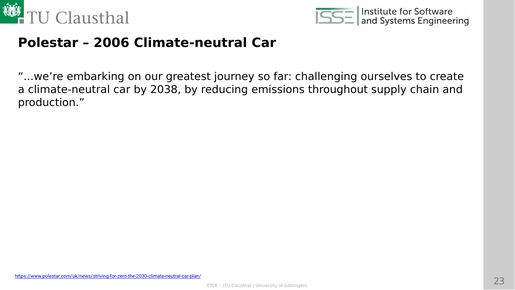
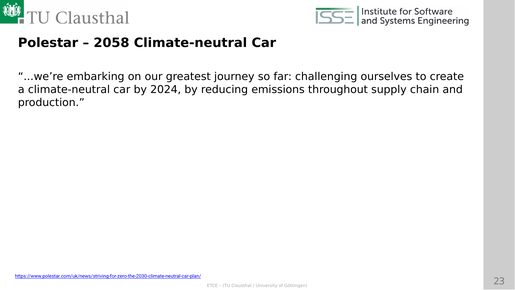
2006: 2006 -> 2058 (111, 43)
2038: 2038 -> 2024 (166, 90)
